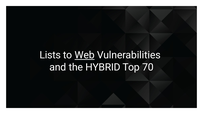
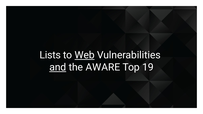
and underline: none -> present (58, 67)
HYBRID: HYBRID -> AWARE (103, 67)
70: 70 -> 19 (148, 67)
